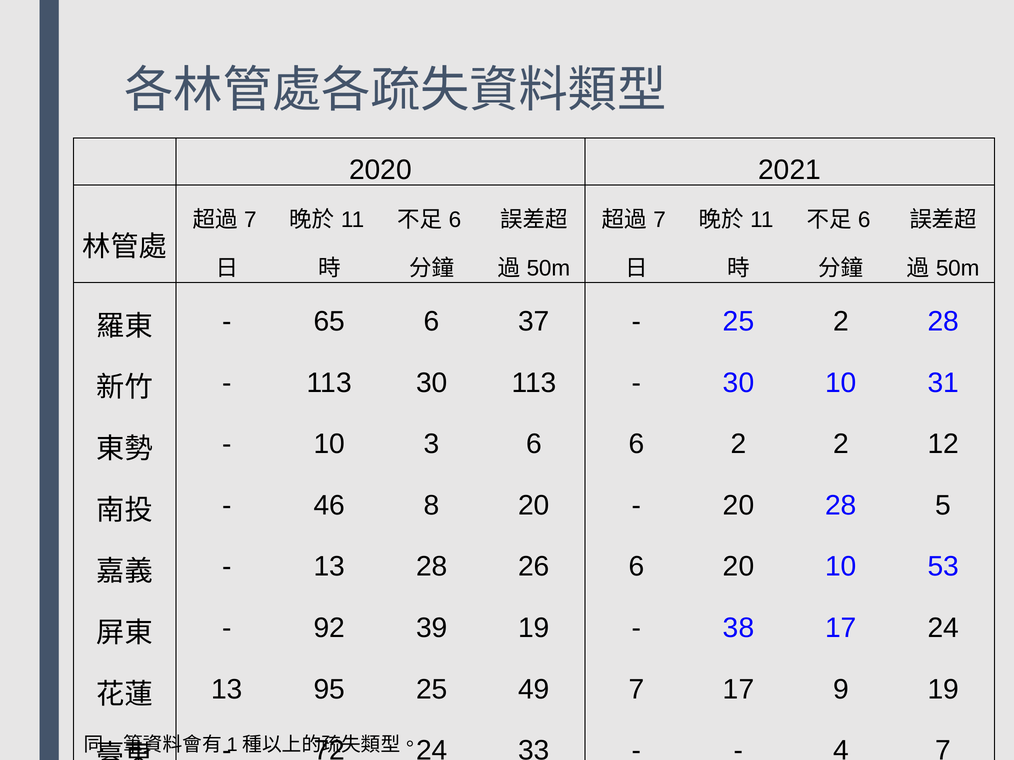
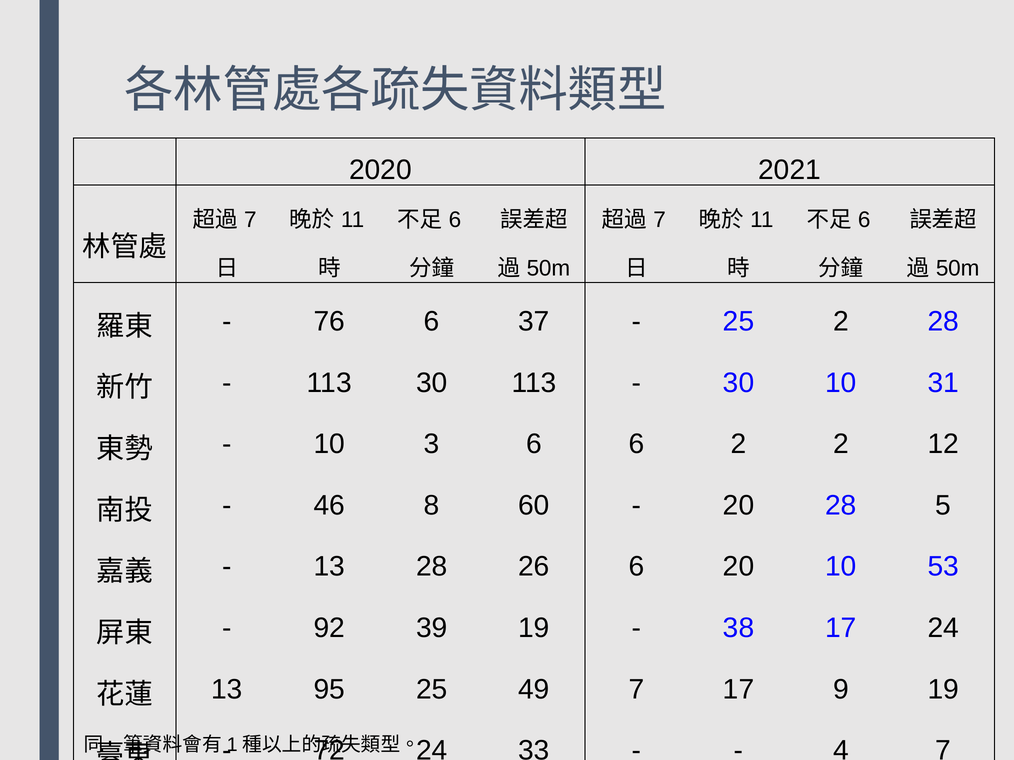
65: 65 -> 76 (329, 322)
8 20: 20 -> 60 (534, 506)
